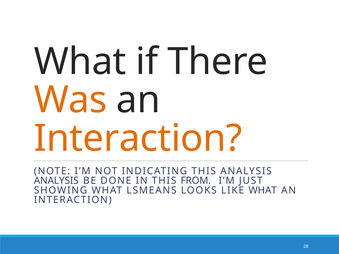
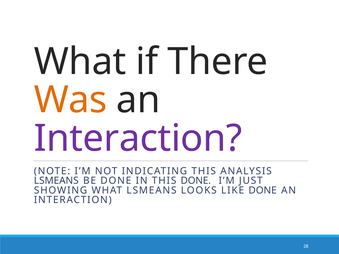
Interaction colour: orange -> purple (138, 139)
ANALYSIS: ANALYSIS -> LSMEANS (56, 181)
THIS FROM: FROM -> DONE (196, 181)
LIKE WHAT: WHAT -> DONE (263, 190)
